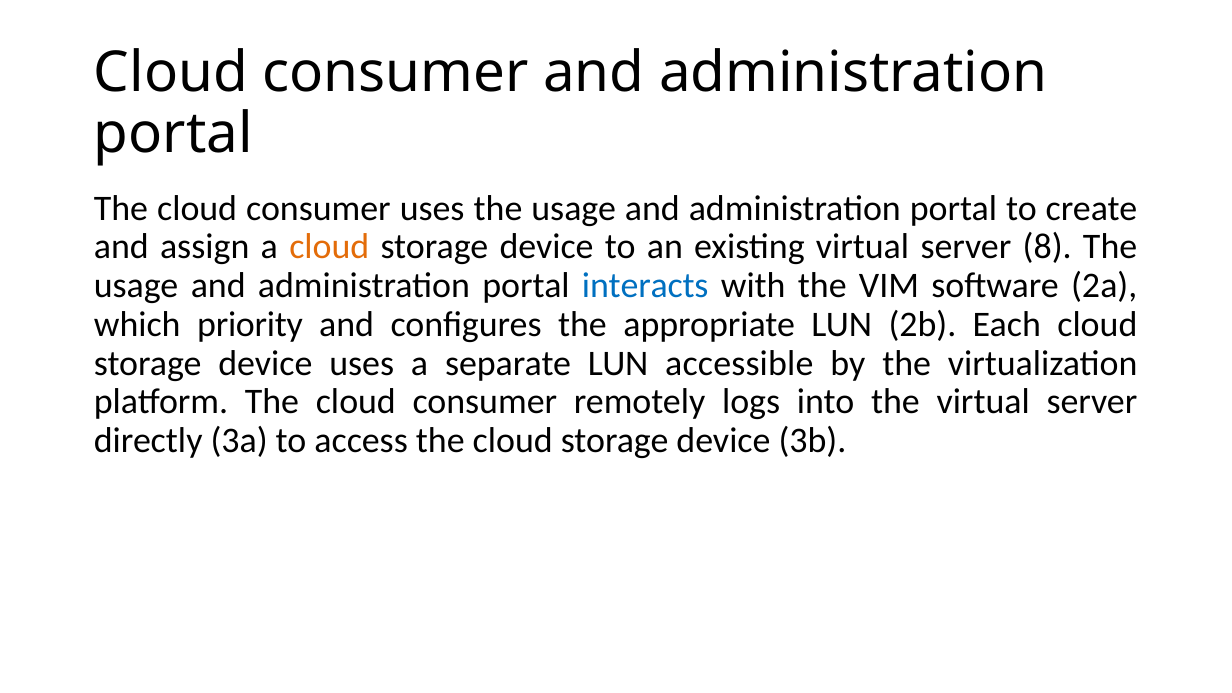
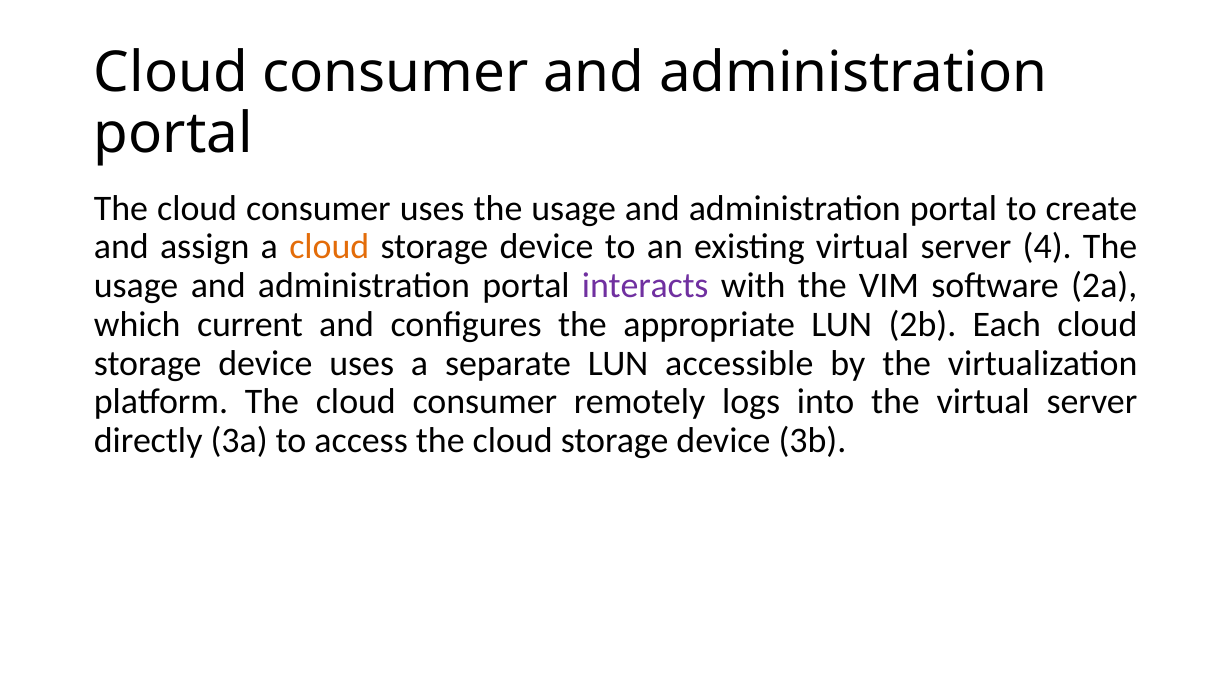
8: 8 -> 4 (1047, 247)
interacts colour: blue -> purple (645, 286)
priority: priority -> current (250, 324)
